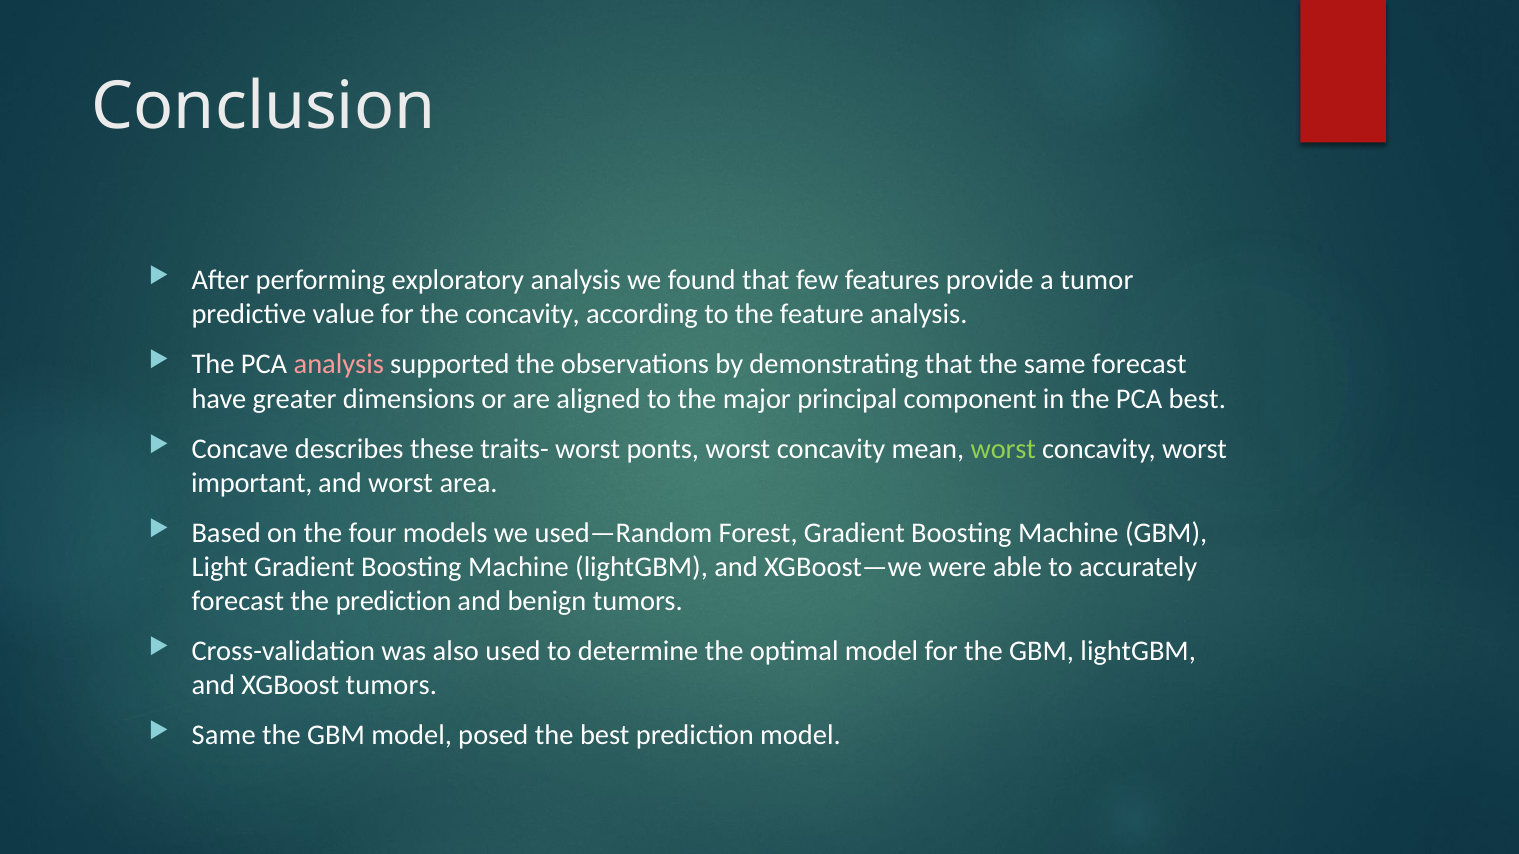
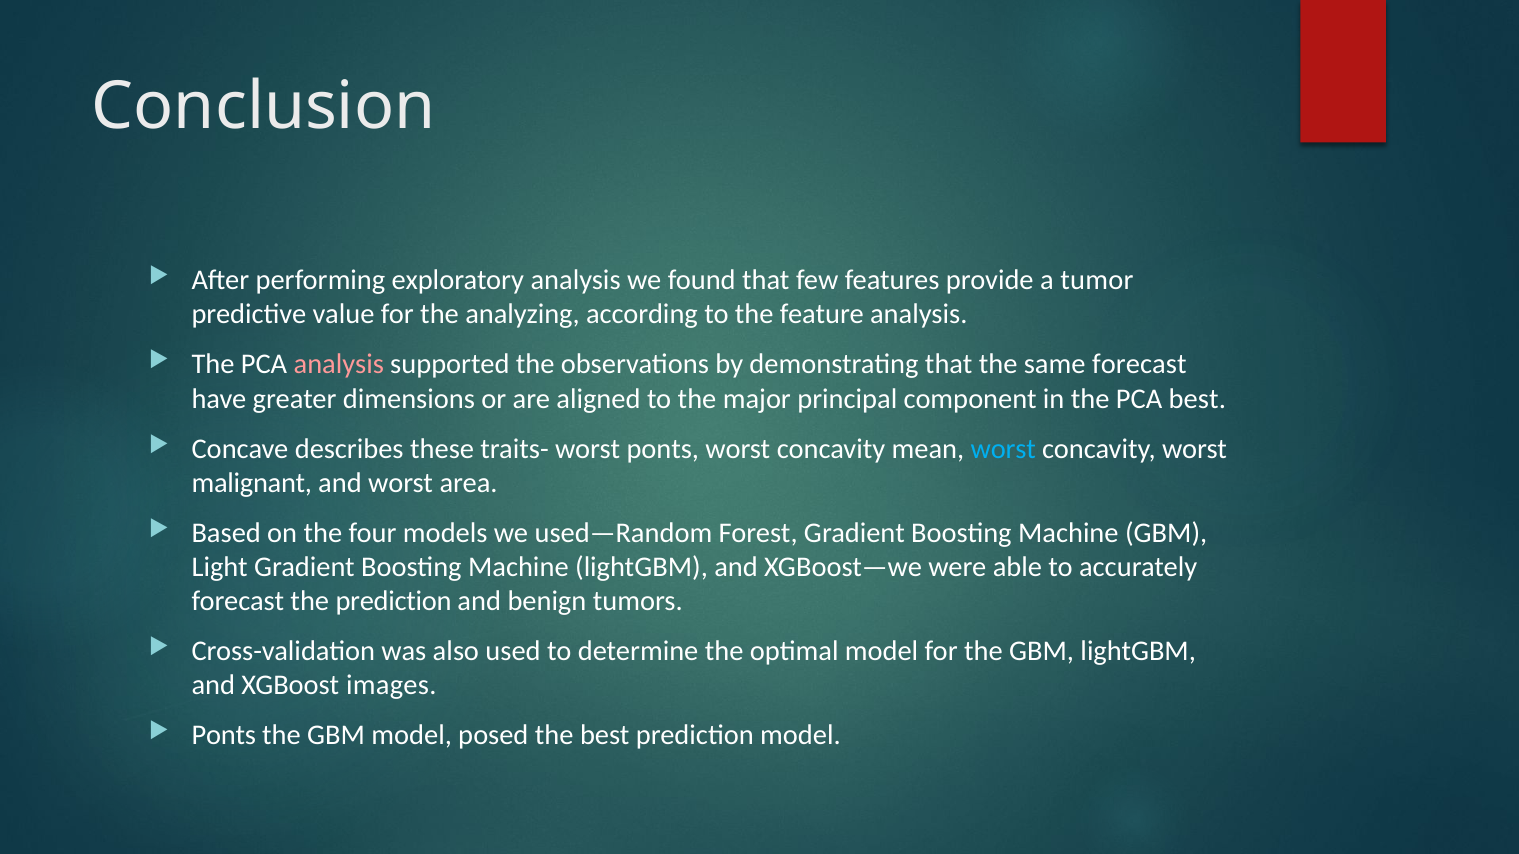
the concavity: concavity -> analyzing (523, 315)
worst colour: light green -> light blue (1003, 449)
important: important -> malignant (252, 483)
XGBoost tumors: tumors -> images (391, 686)
Same: Same -> Ponts (224, 736)
